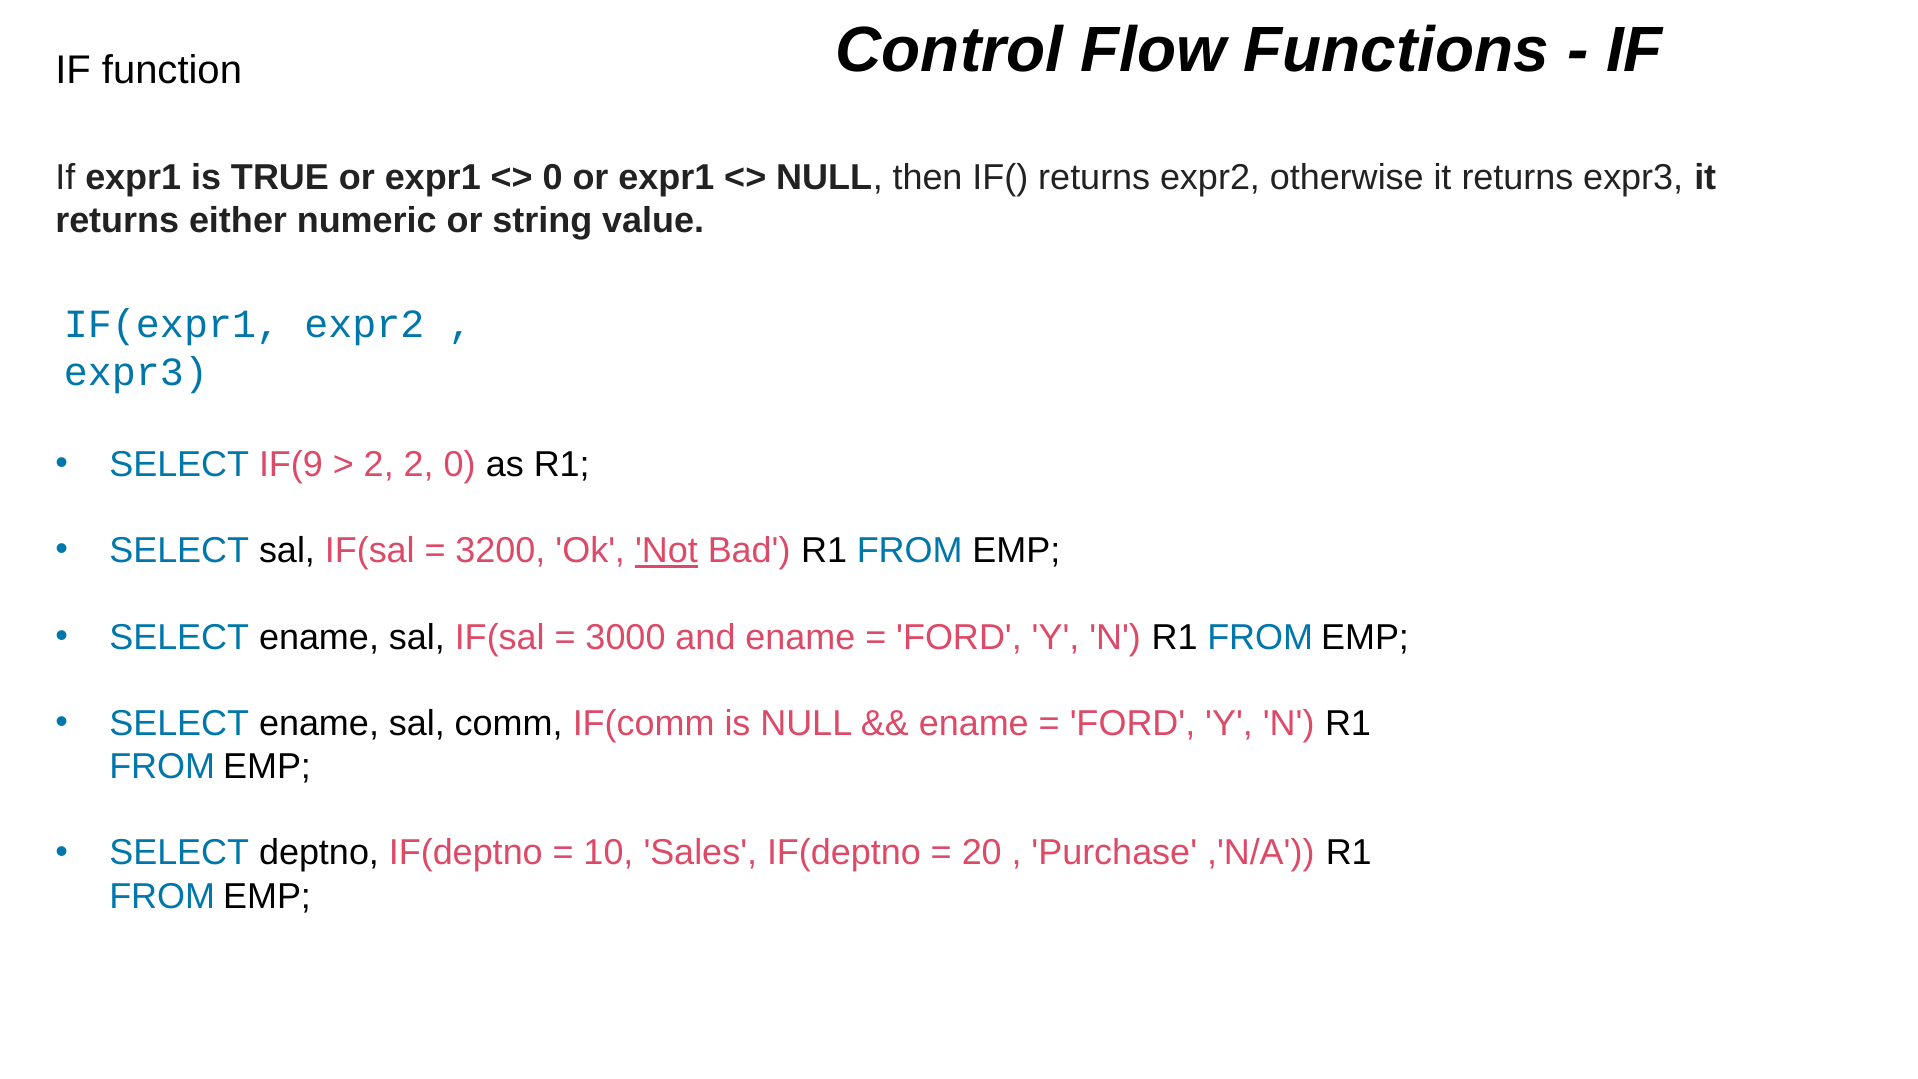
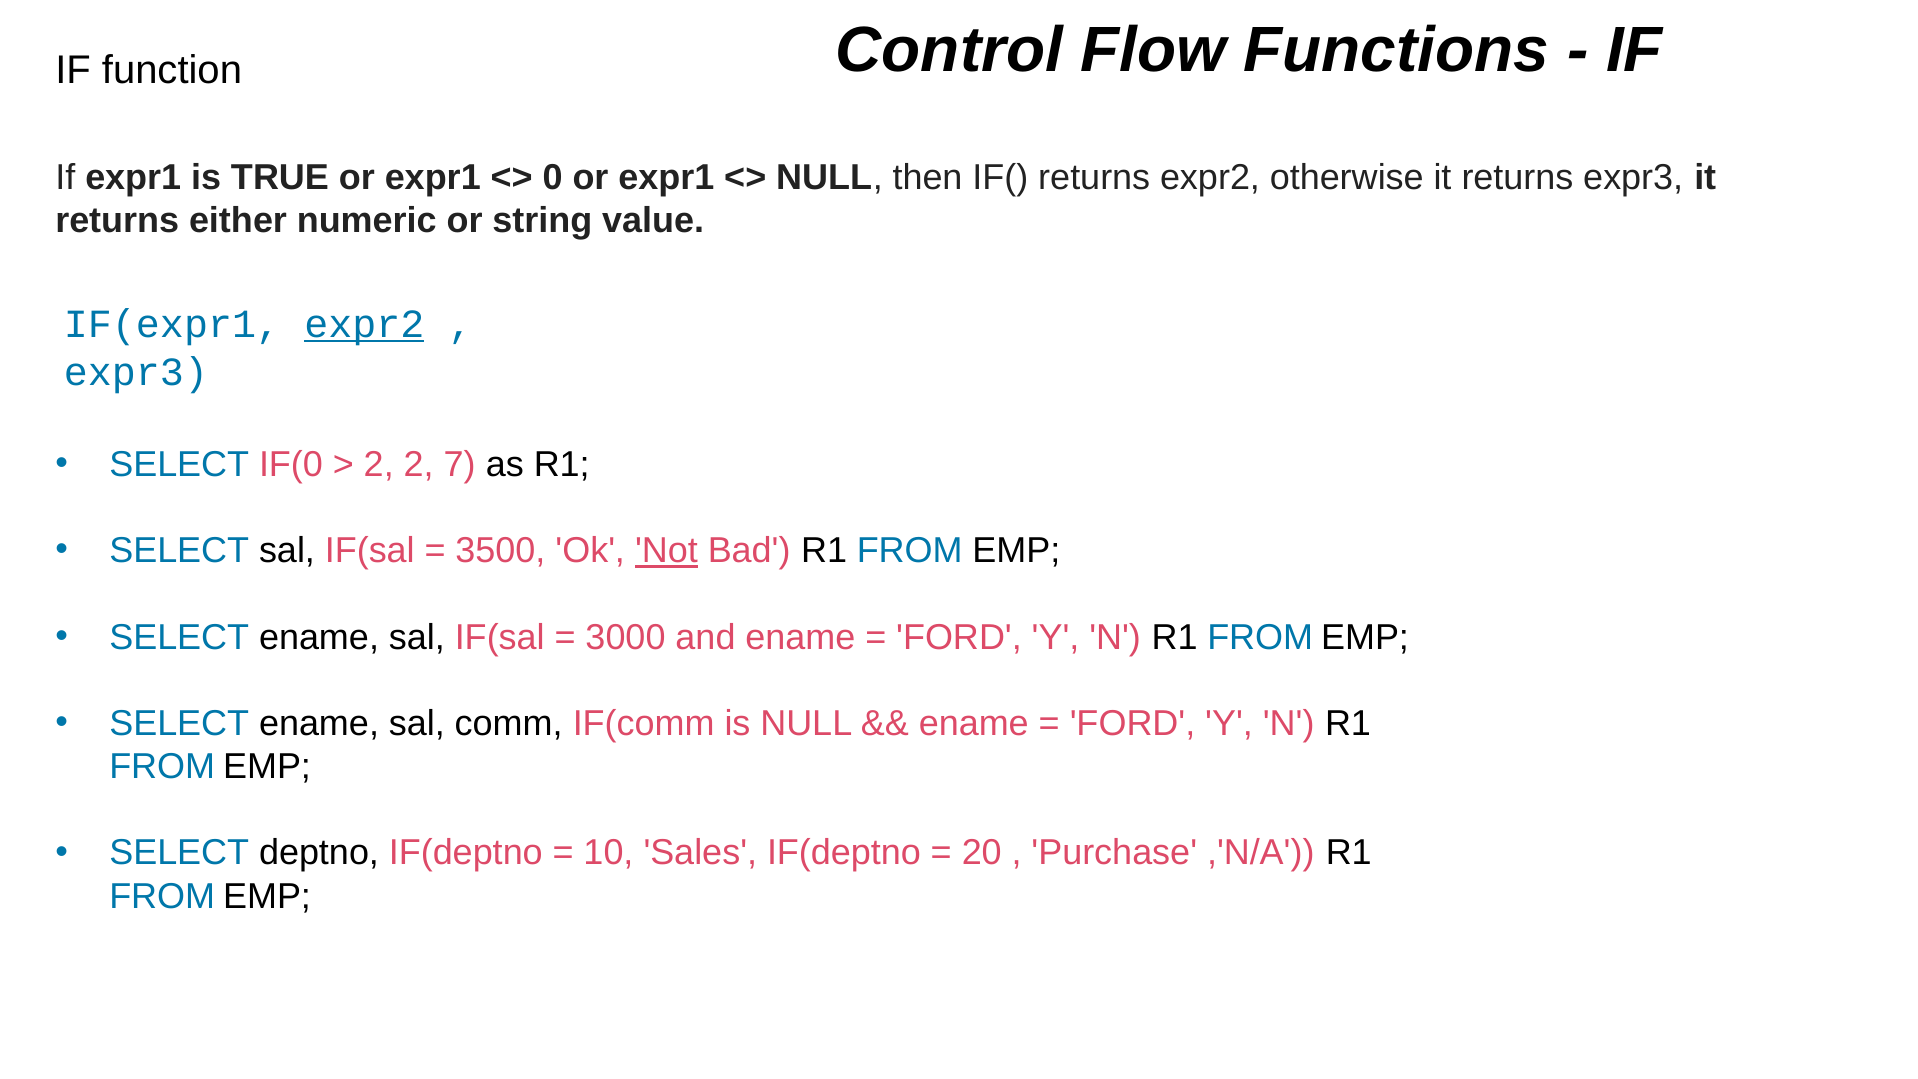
expr2 underline: none -> present (364, 324)
IF(9: IF(9 -> IF(0 (291, 465)
2 0: 0 -> 7 (460, 465)
3200: 3200 -> 3500 (500, 551)
